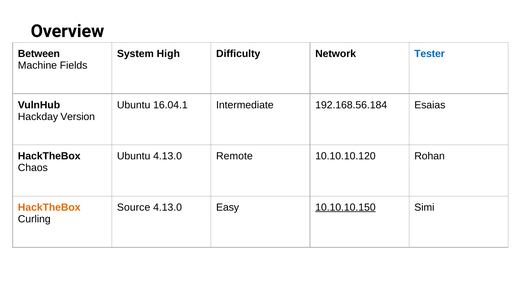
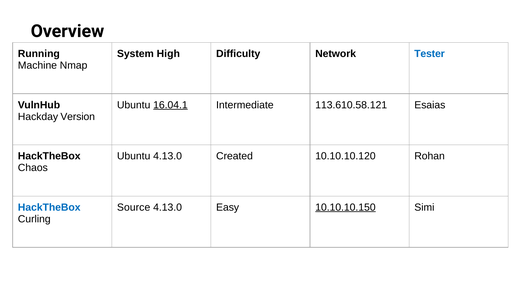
Between: Between -> Running (39, 54)
Fields: Fields -> Nmap (74, 65)
16.04.1 underline: none -> present (170, 105)
192.168.56.184: 192.168.56.184 -> 113.610.58.121 (351, 105)
Remote: Remote -> Created (234, 156)
HackTheBox colour: orange -> blue (49, 207)
